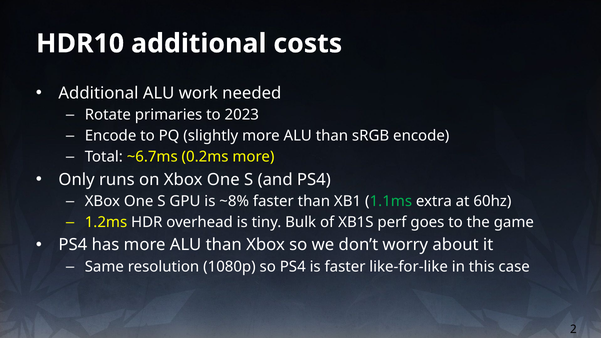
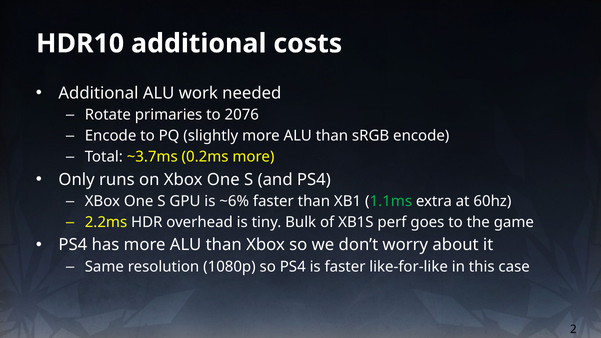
2023: 2023 -> 2076 (242, 115)
~6.7ms: ~6.7ms -> ~3.7ms (152, 157)
~8%: ~8% -> ~6% (234, 201)
1.2ms: 1.2ms -> 2.2ms (106, 223)
